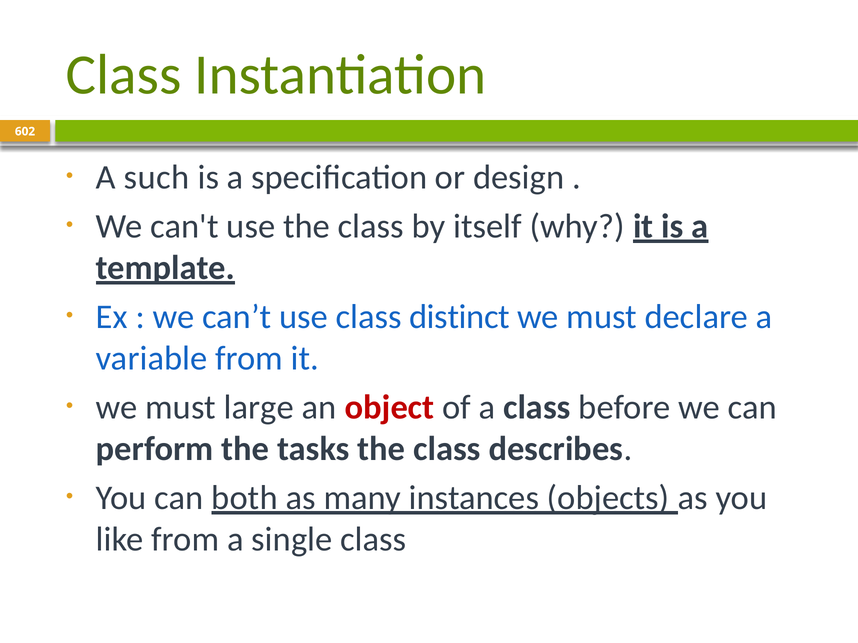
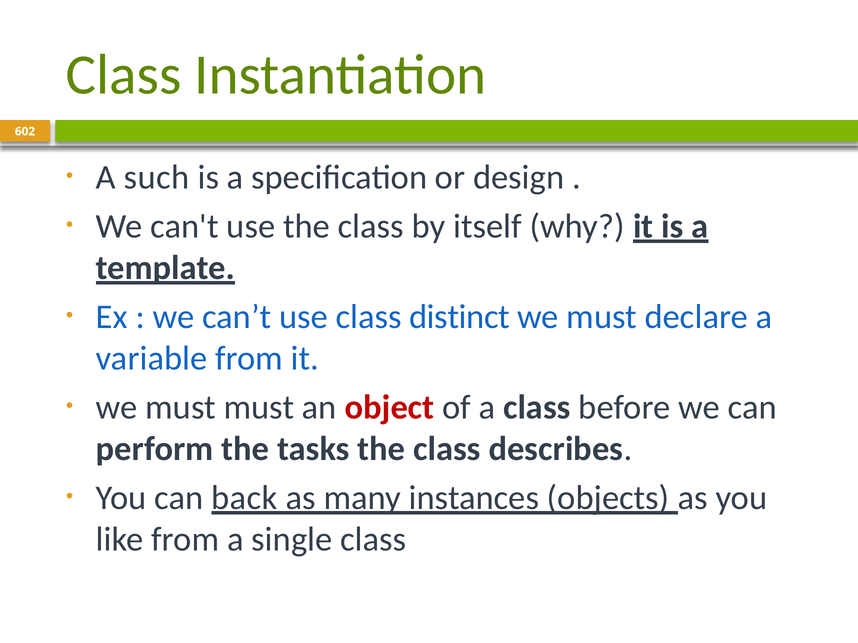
must large: large -> must (259, 408)
both: both -> back (244, 498)
